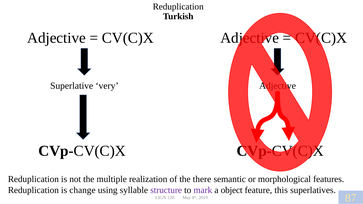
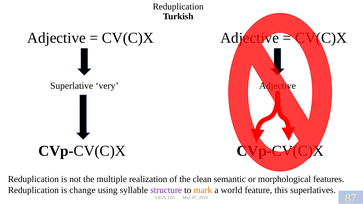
there: there -> clean (202, 179)
mark colour: purple -> orange (203, 190)
object: object -> world (232, 190)
